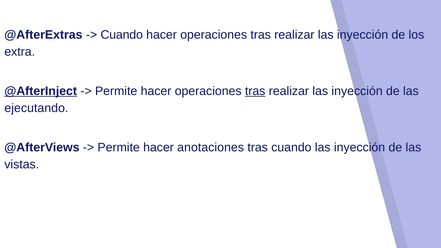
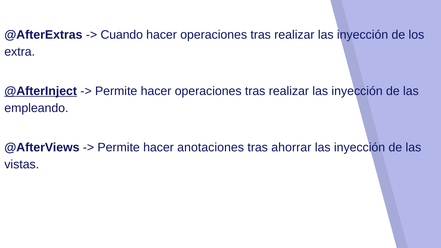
tras underline: present -> none (255, 91)
ejecutando: ejecutando -> empleando (36, 108)
tras cuando: cuando -> ahorrar (291, 147)
